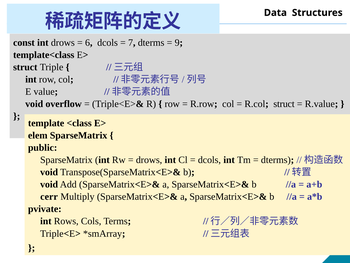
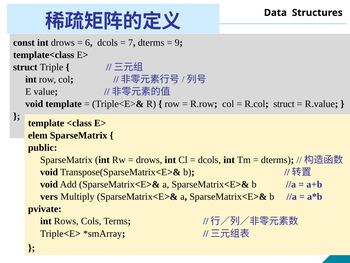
void overflow: overflow -> template (64, 104)
cerr: cerr -> vers (49, 196)
